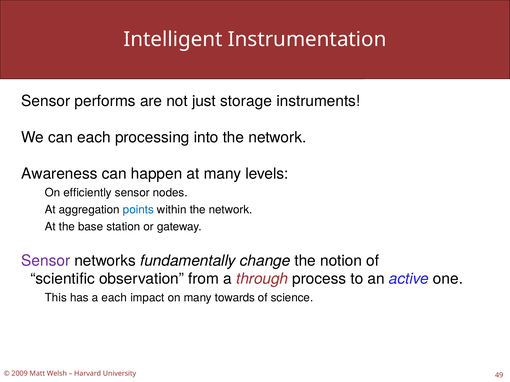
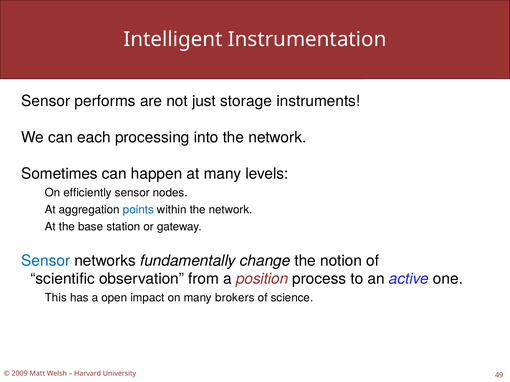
Awareness: Awareness -> Sometimes (59, 174)
Sensor colour: purple -> blue (46, 261)
through: through -> position (262, 279)
a each: each -> open (114, 298)
towards: towards -> brokers (235, 298)
